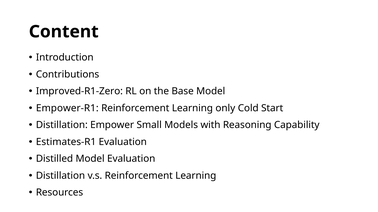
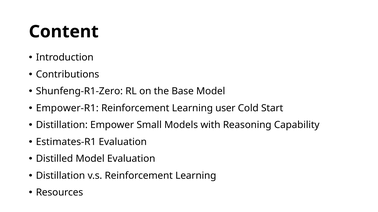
Improved-R1-Zero: Improved-R1-Zero -> Shunfeng-R1-Zero (79, 92)
only: only -> user (225, 108)
